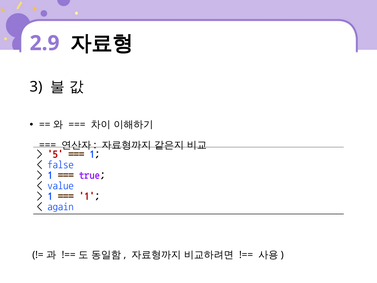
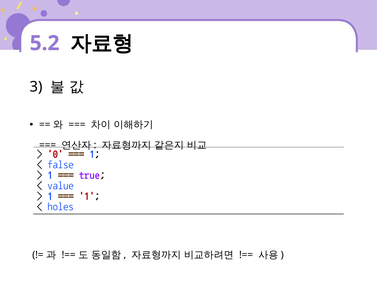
2.9: 2.9 -> 5.2 (45, 43)
5: 5 -> 0 (55, 154)
again: again -> holes (61, 206)
